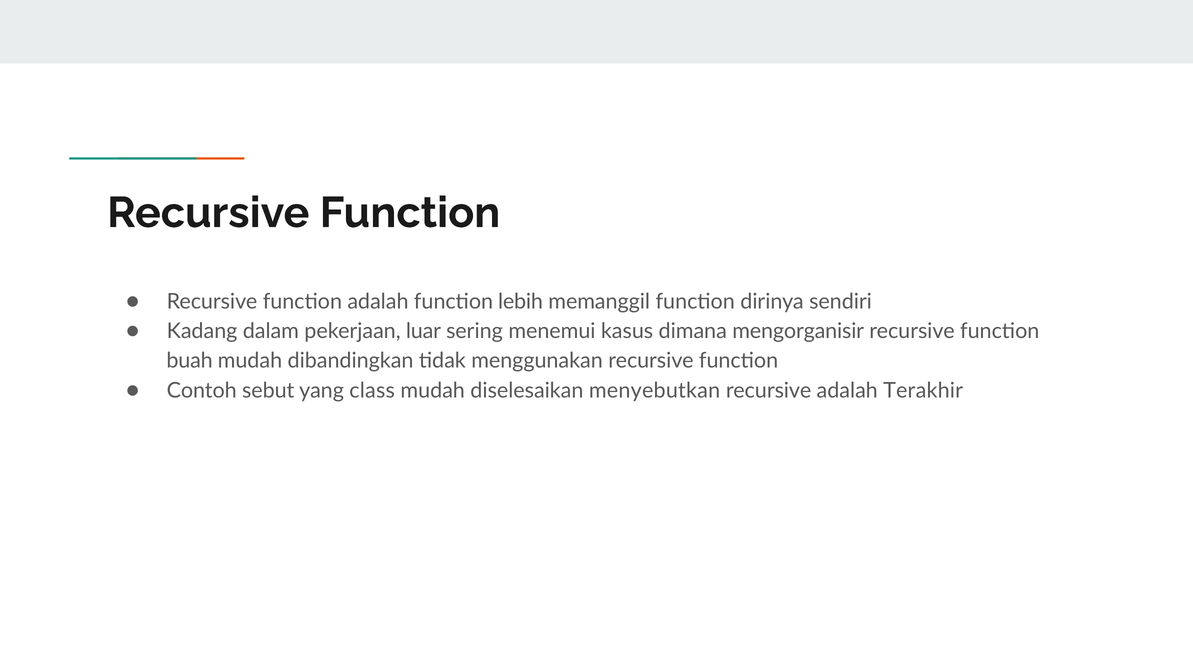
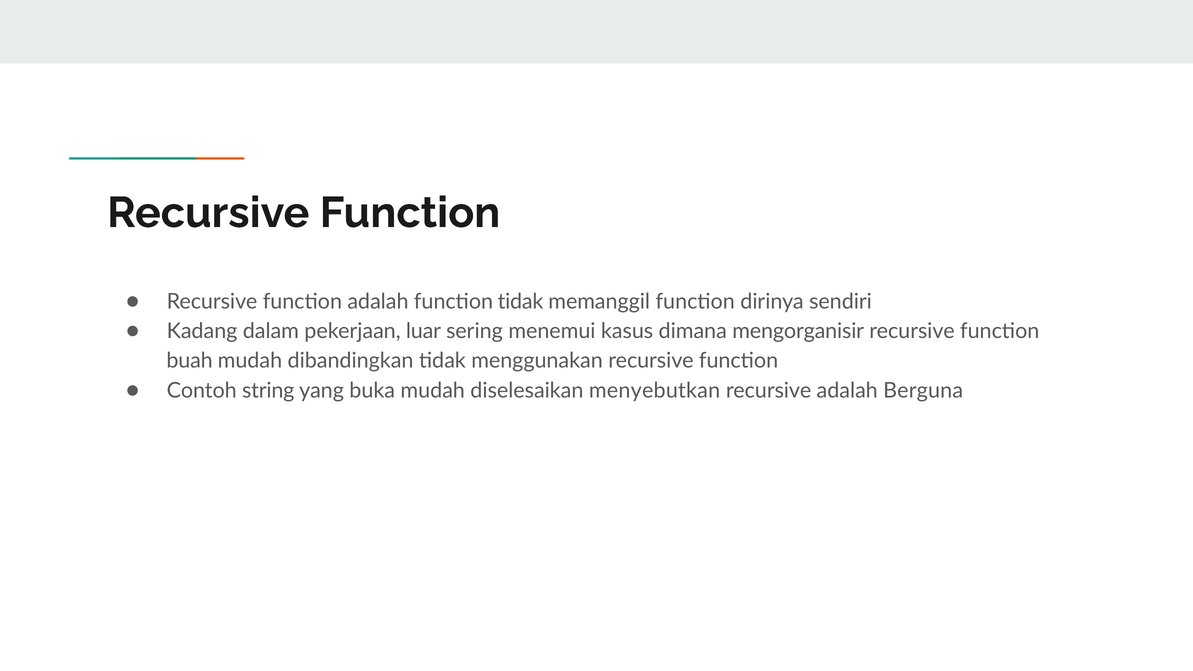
function lebih: lebih -> tidak (521, 301)
sebut: sebut -> string (268, 391)
class: class -> buka (372, 391)
Terakhir: Terakhir -> Berguna (923, 391)
